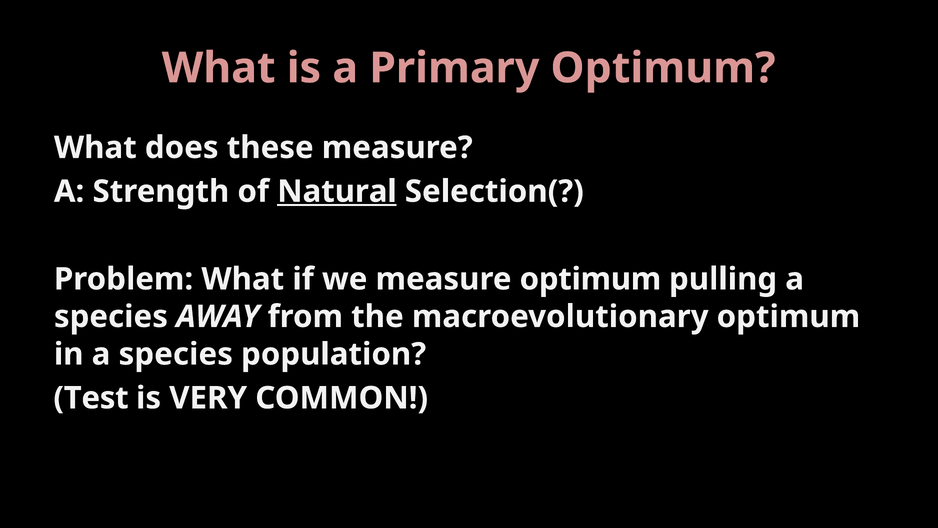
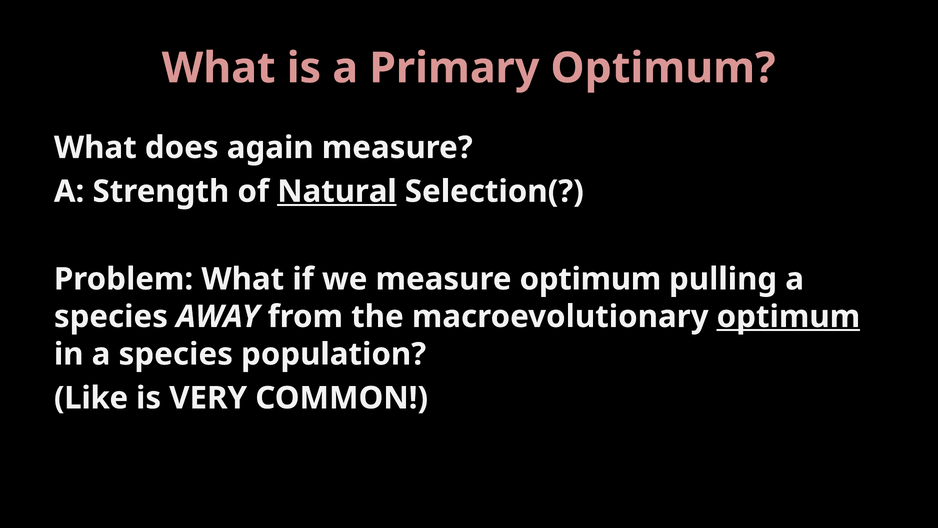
these: these -> again (270, 148)
optimum underline: none -> present (788, 316)
Test: Test -> Like (91, 398)
